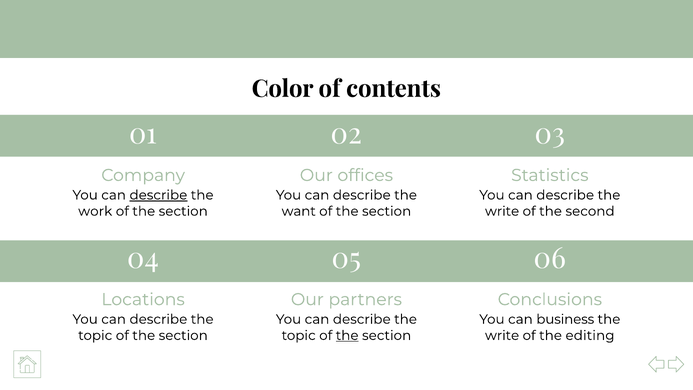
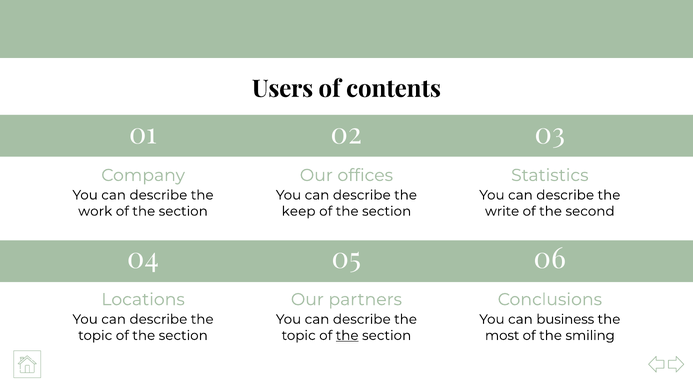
Color: Color -> Users (283, 89)
describe underline: present -> none (158, 195)
want: want -> keep (299, 211)
write: write -> most (502, 335)
editing: editing -> smiling (590, 335)
